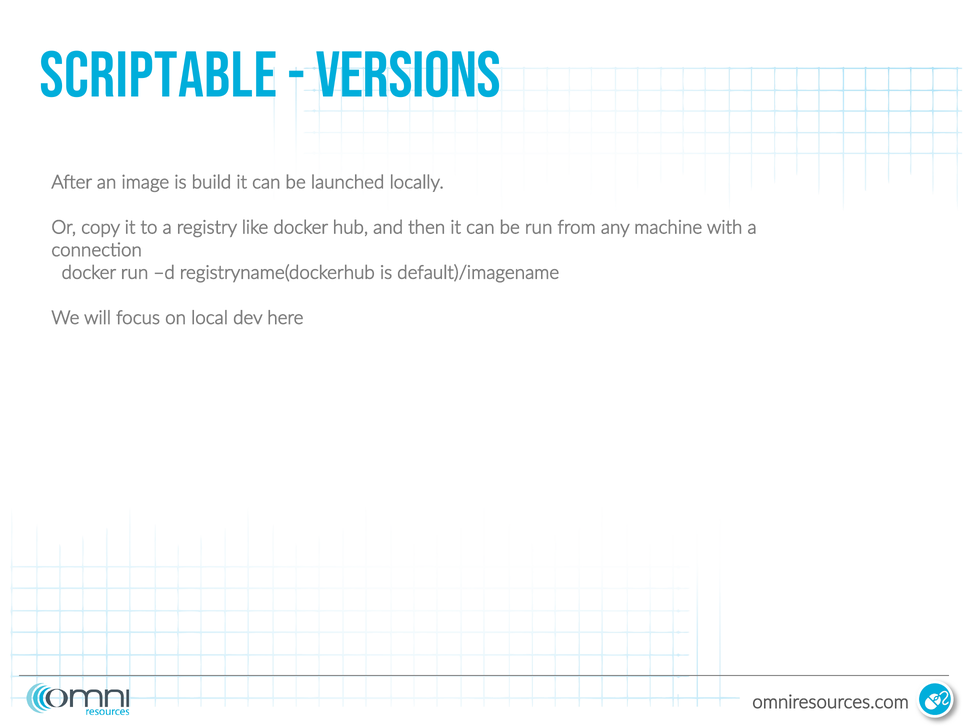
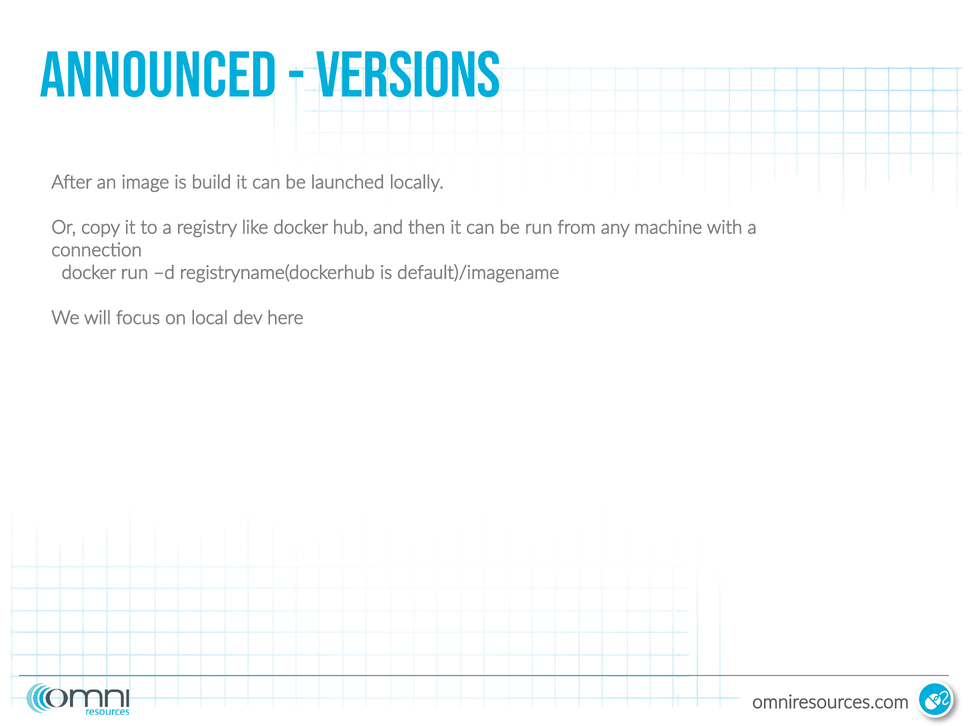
Scriptable: Scriptable -> Announced (158, 76)
